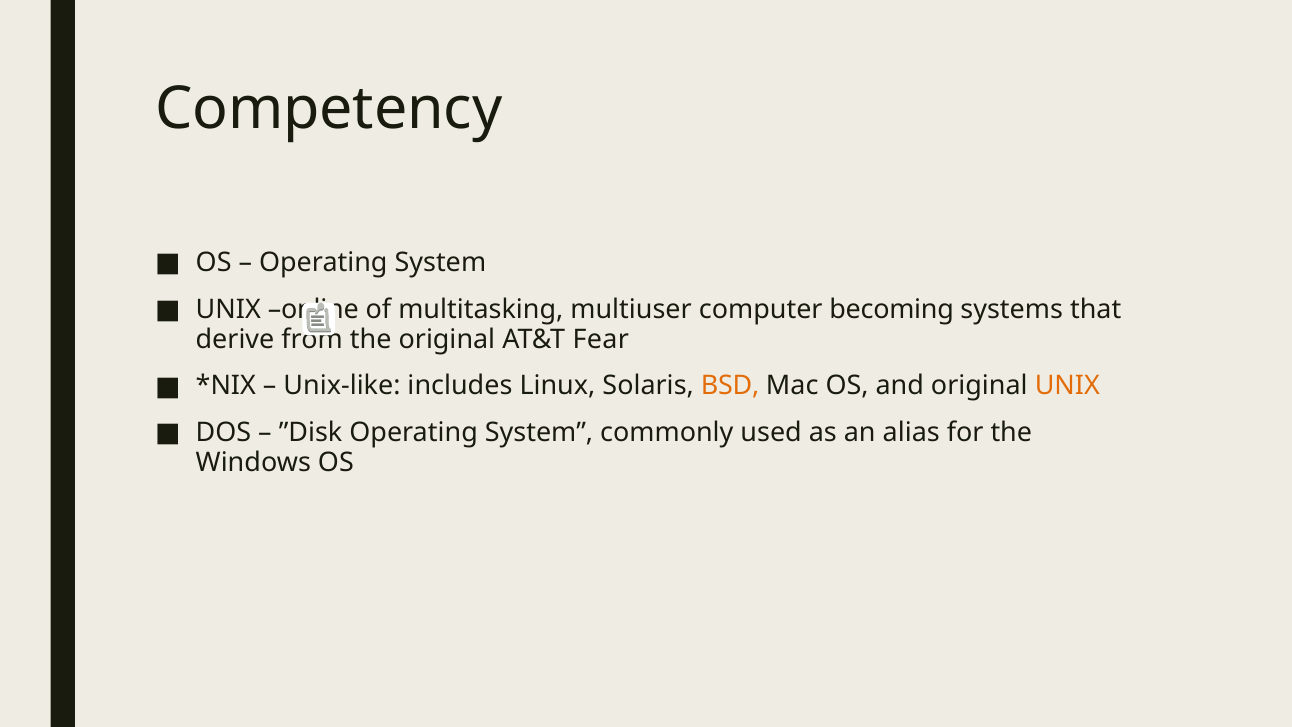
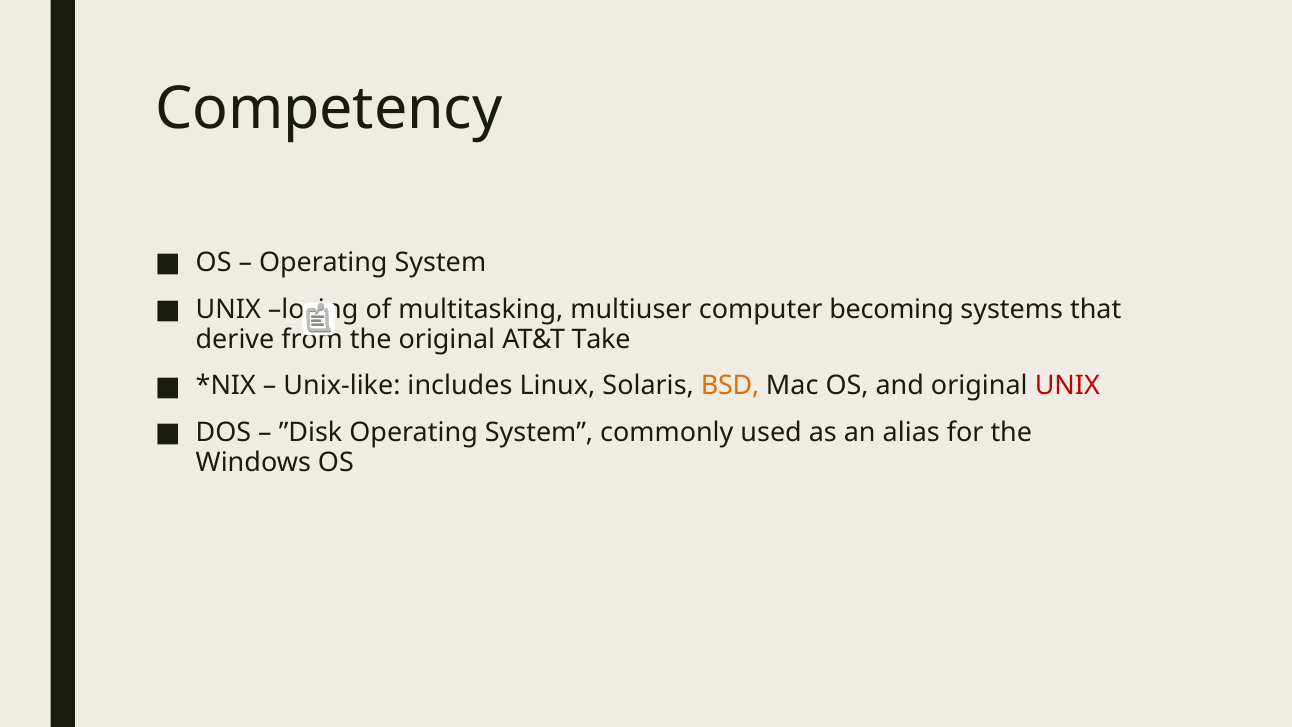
online: online -> losing (313, 309)
Fear: Fear -> Take (601, 339)
UNIX colour: orange -> red (1067, 386)
